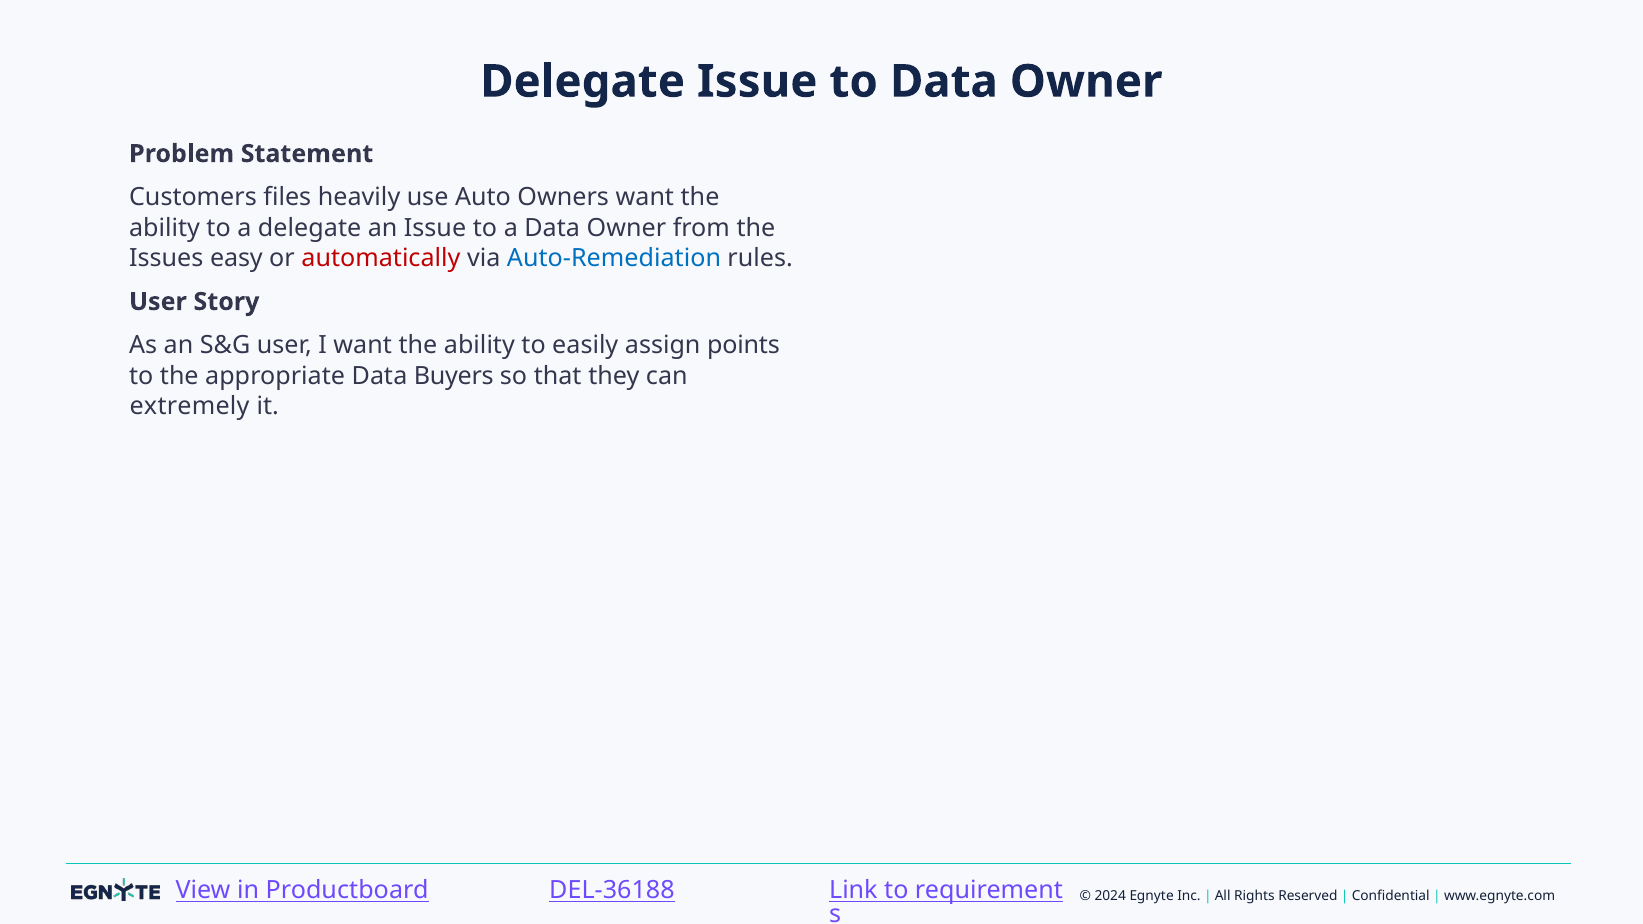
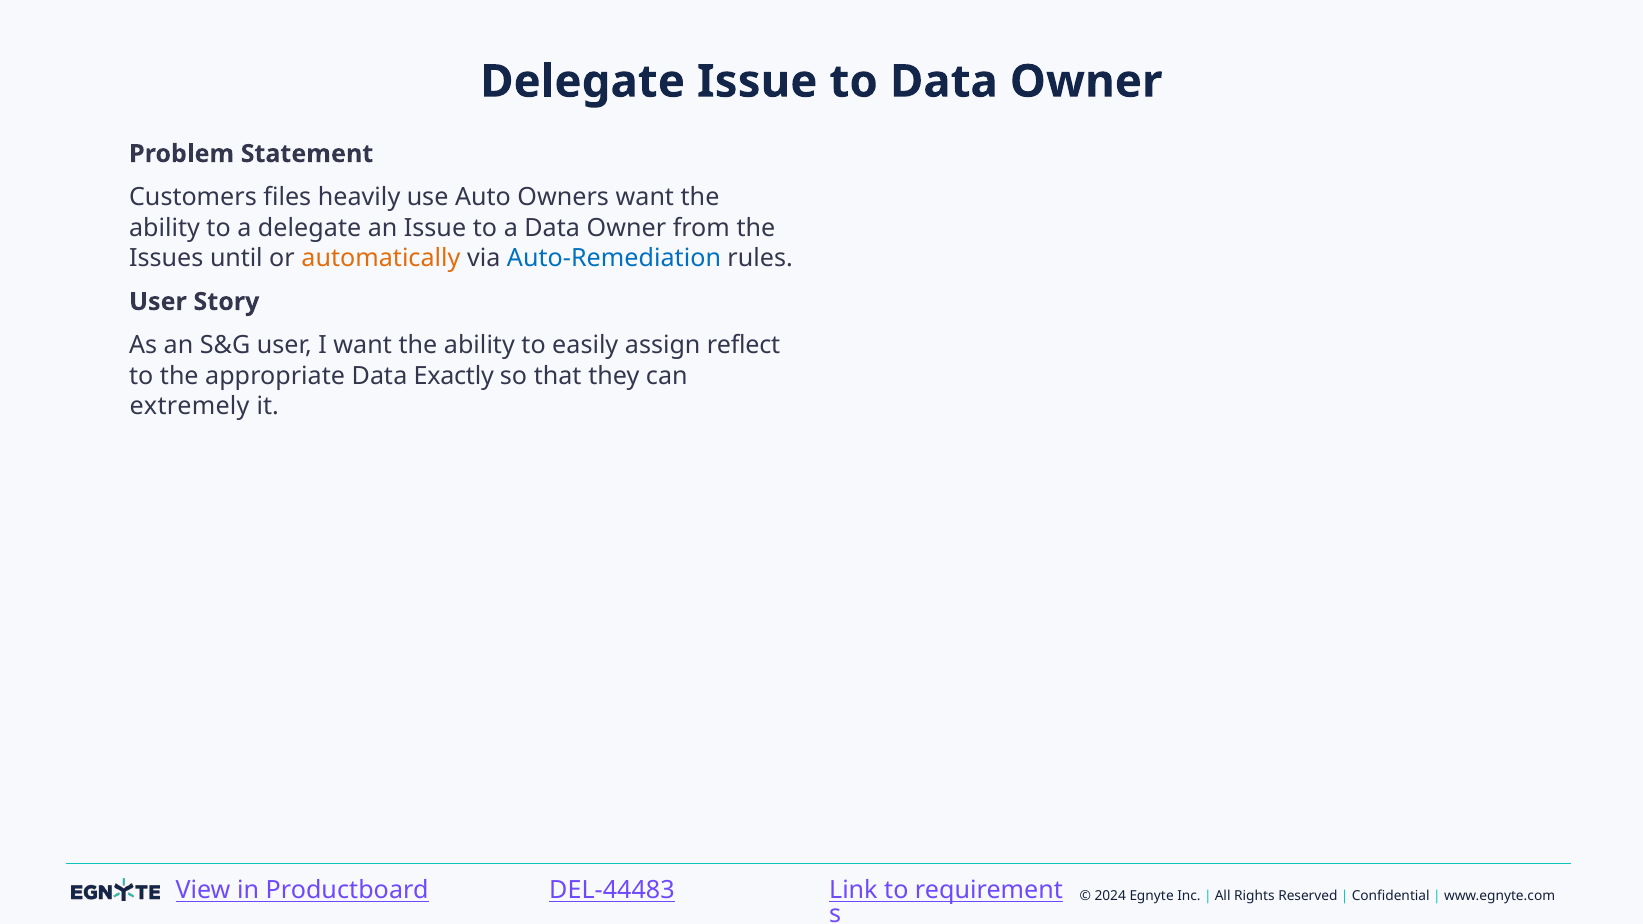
easy: easy -> until (236, 258)
automatically colour: red -> orange (381, 258)
points: points -> reflect (743, 346)
Buyers: Buyers -> Exactly (454, 376)
DEL-36188: DEL-36188 -> DEL-44483 (612, 890)
